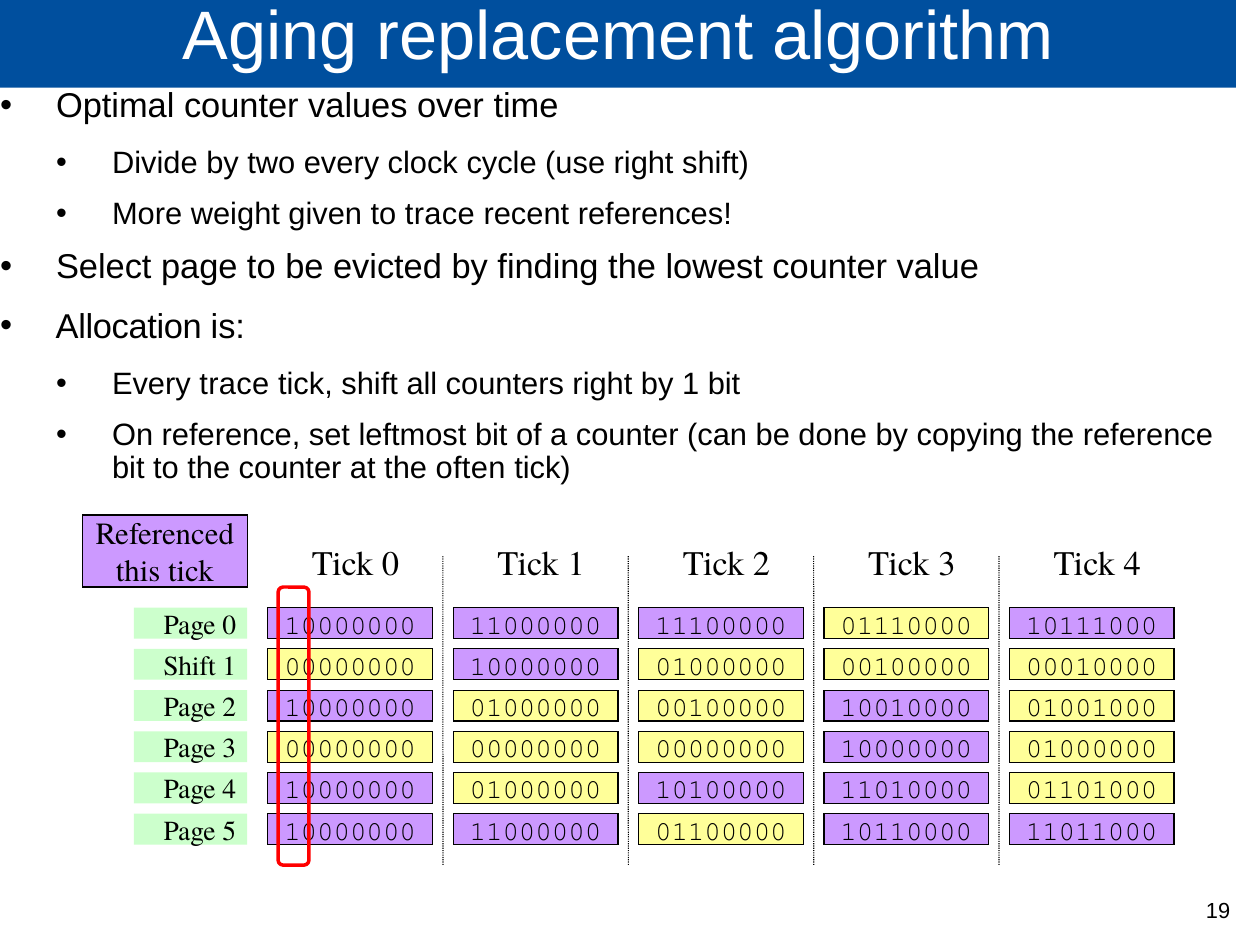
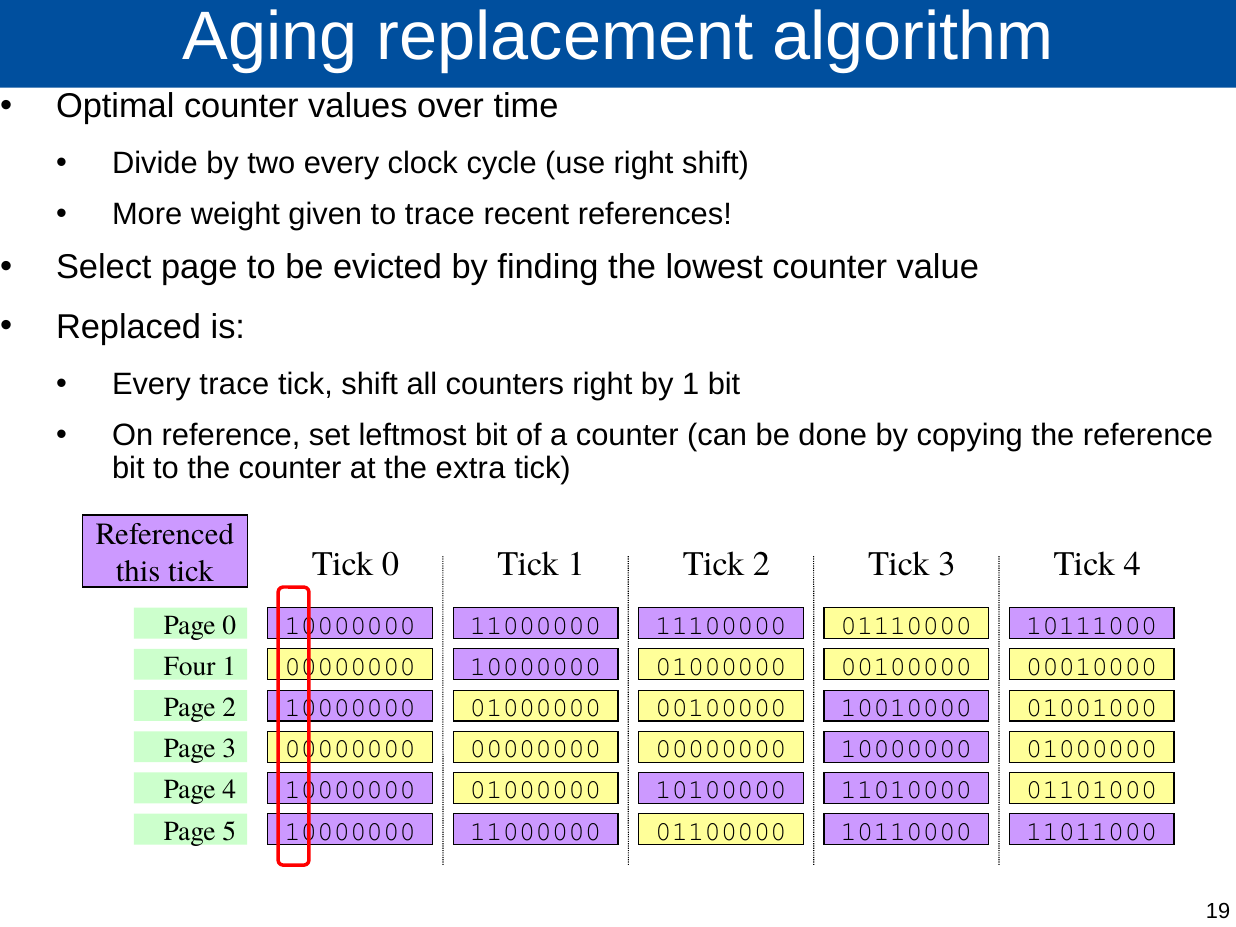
Allocation: Allocation -> Replaced (129, 327)
often: often -> extra (471, 469)
Shift: Shift -> Four (190, 666)
